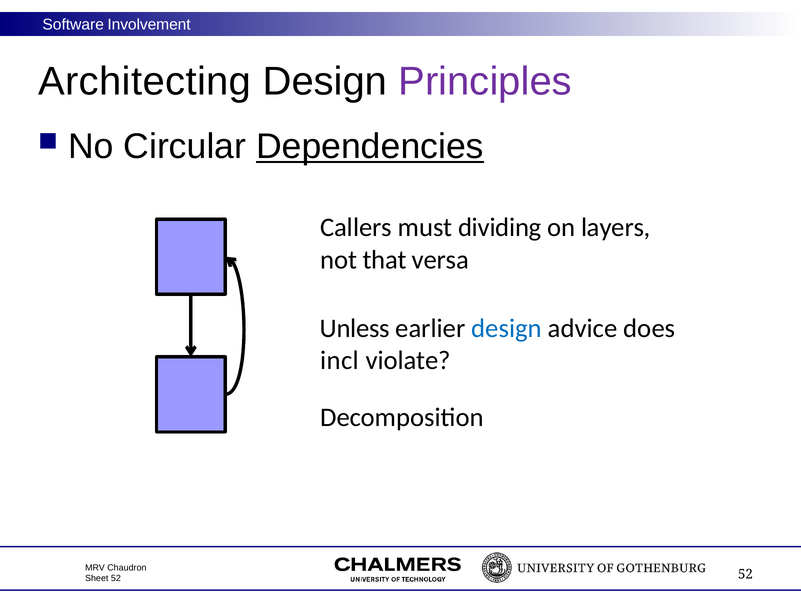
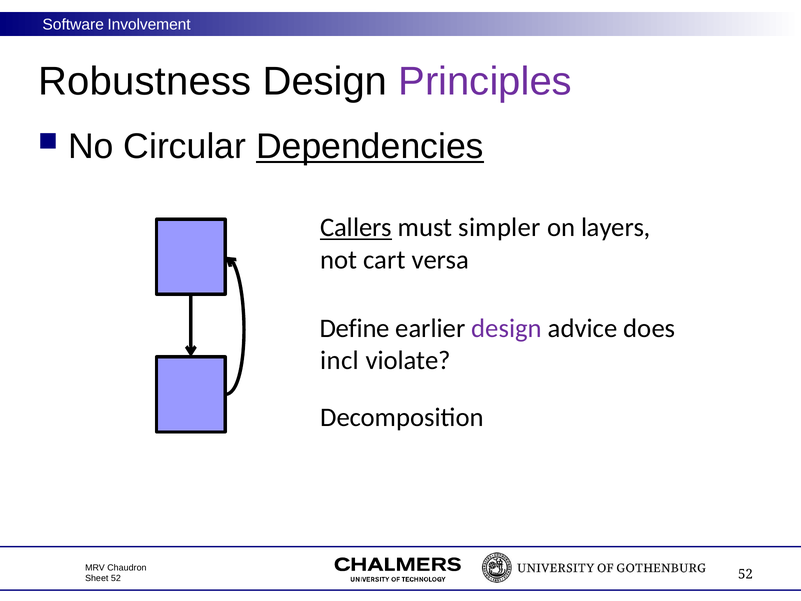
Architecting: Architecting -> Robustness (145, 81)
Callers underline: none -> present (356, 228)
dividing: dividing -> simpler (499, 228)
that: that -> cart (384, 260)
Unless: Unless -> Define (355, 328)
design colour: blue -> purple (507, 328)
